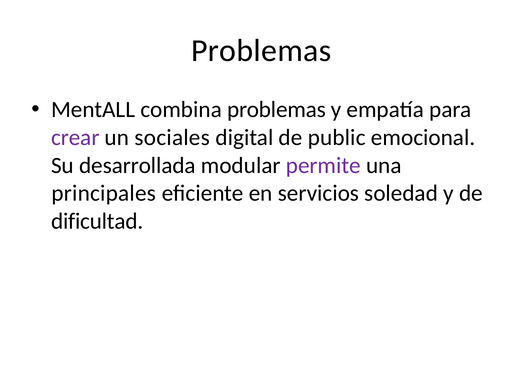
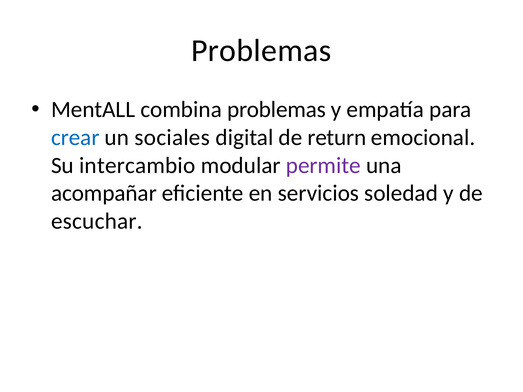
crear colour: purple -> blue (75, 138)
public: public -> return (337, 138)
desarrollada: desarrollada -> intercambio (137, 166)
principales: principales -> acompañar (104, 193)
dificultad: dificultad -> escuchar (97, 221)
